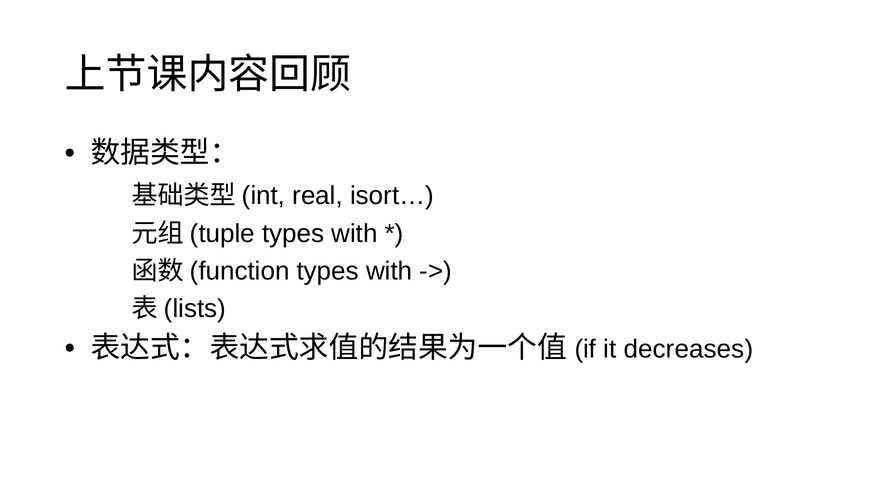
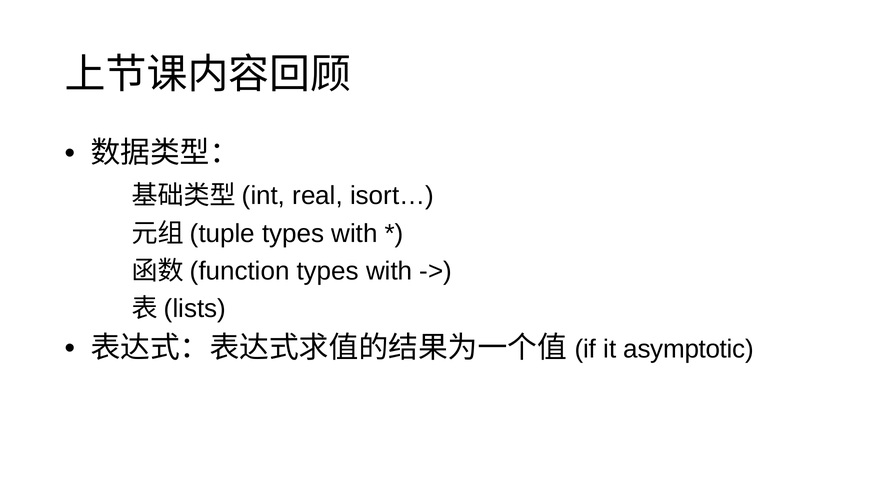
decreases: decreases -> asymptotic (689, 349)
